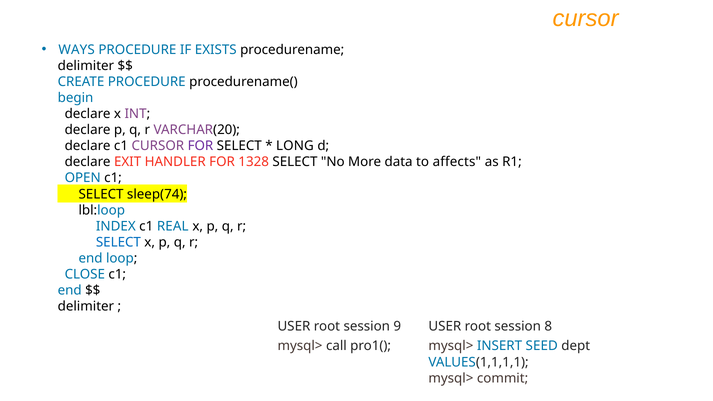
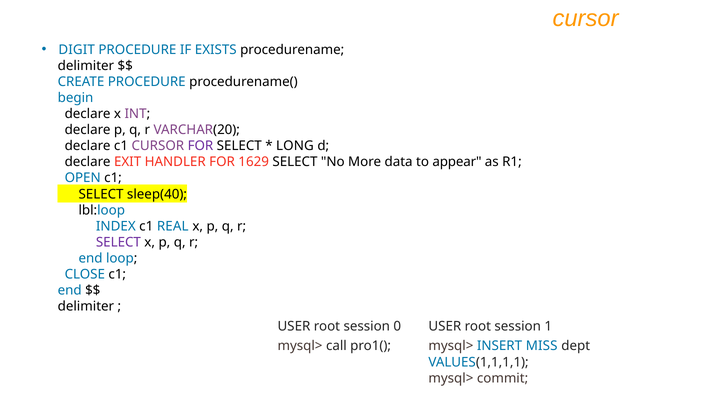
WAYS: WAYS -> DIGIT (77, 50)
1328: 1328 -> 1629 (254, 162)
affects: affects -> appear (457, 162)
sleep(74: sleep(74 -> sleep(40 (157, 194)
SELECT colour: blue -> purple (118, 242)
9: 9 -> 0 (397, 327)
8: 8 -> 1 (548, 327)
SEED: SEED -> MISS (542, 346)
